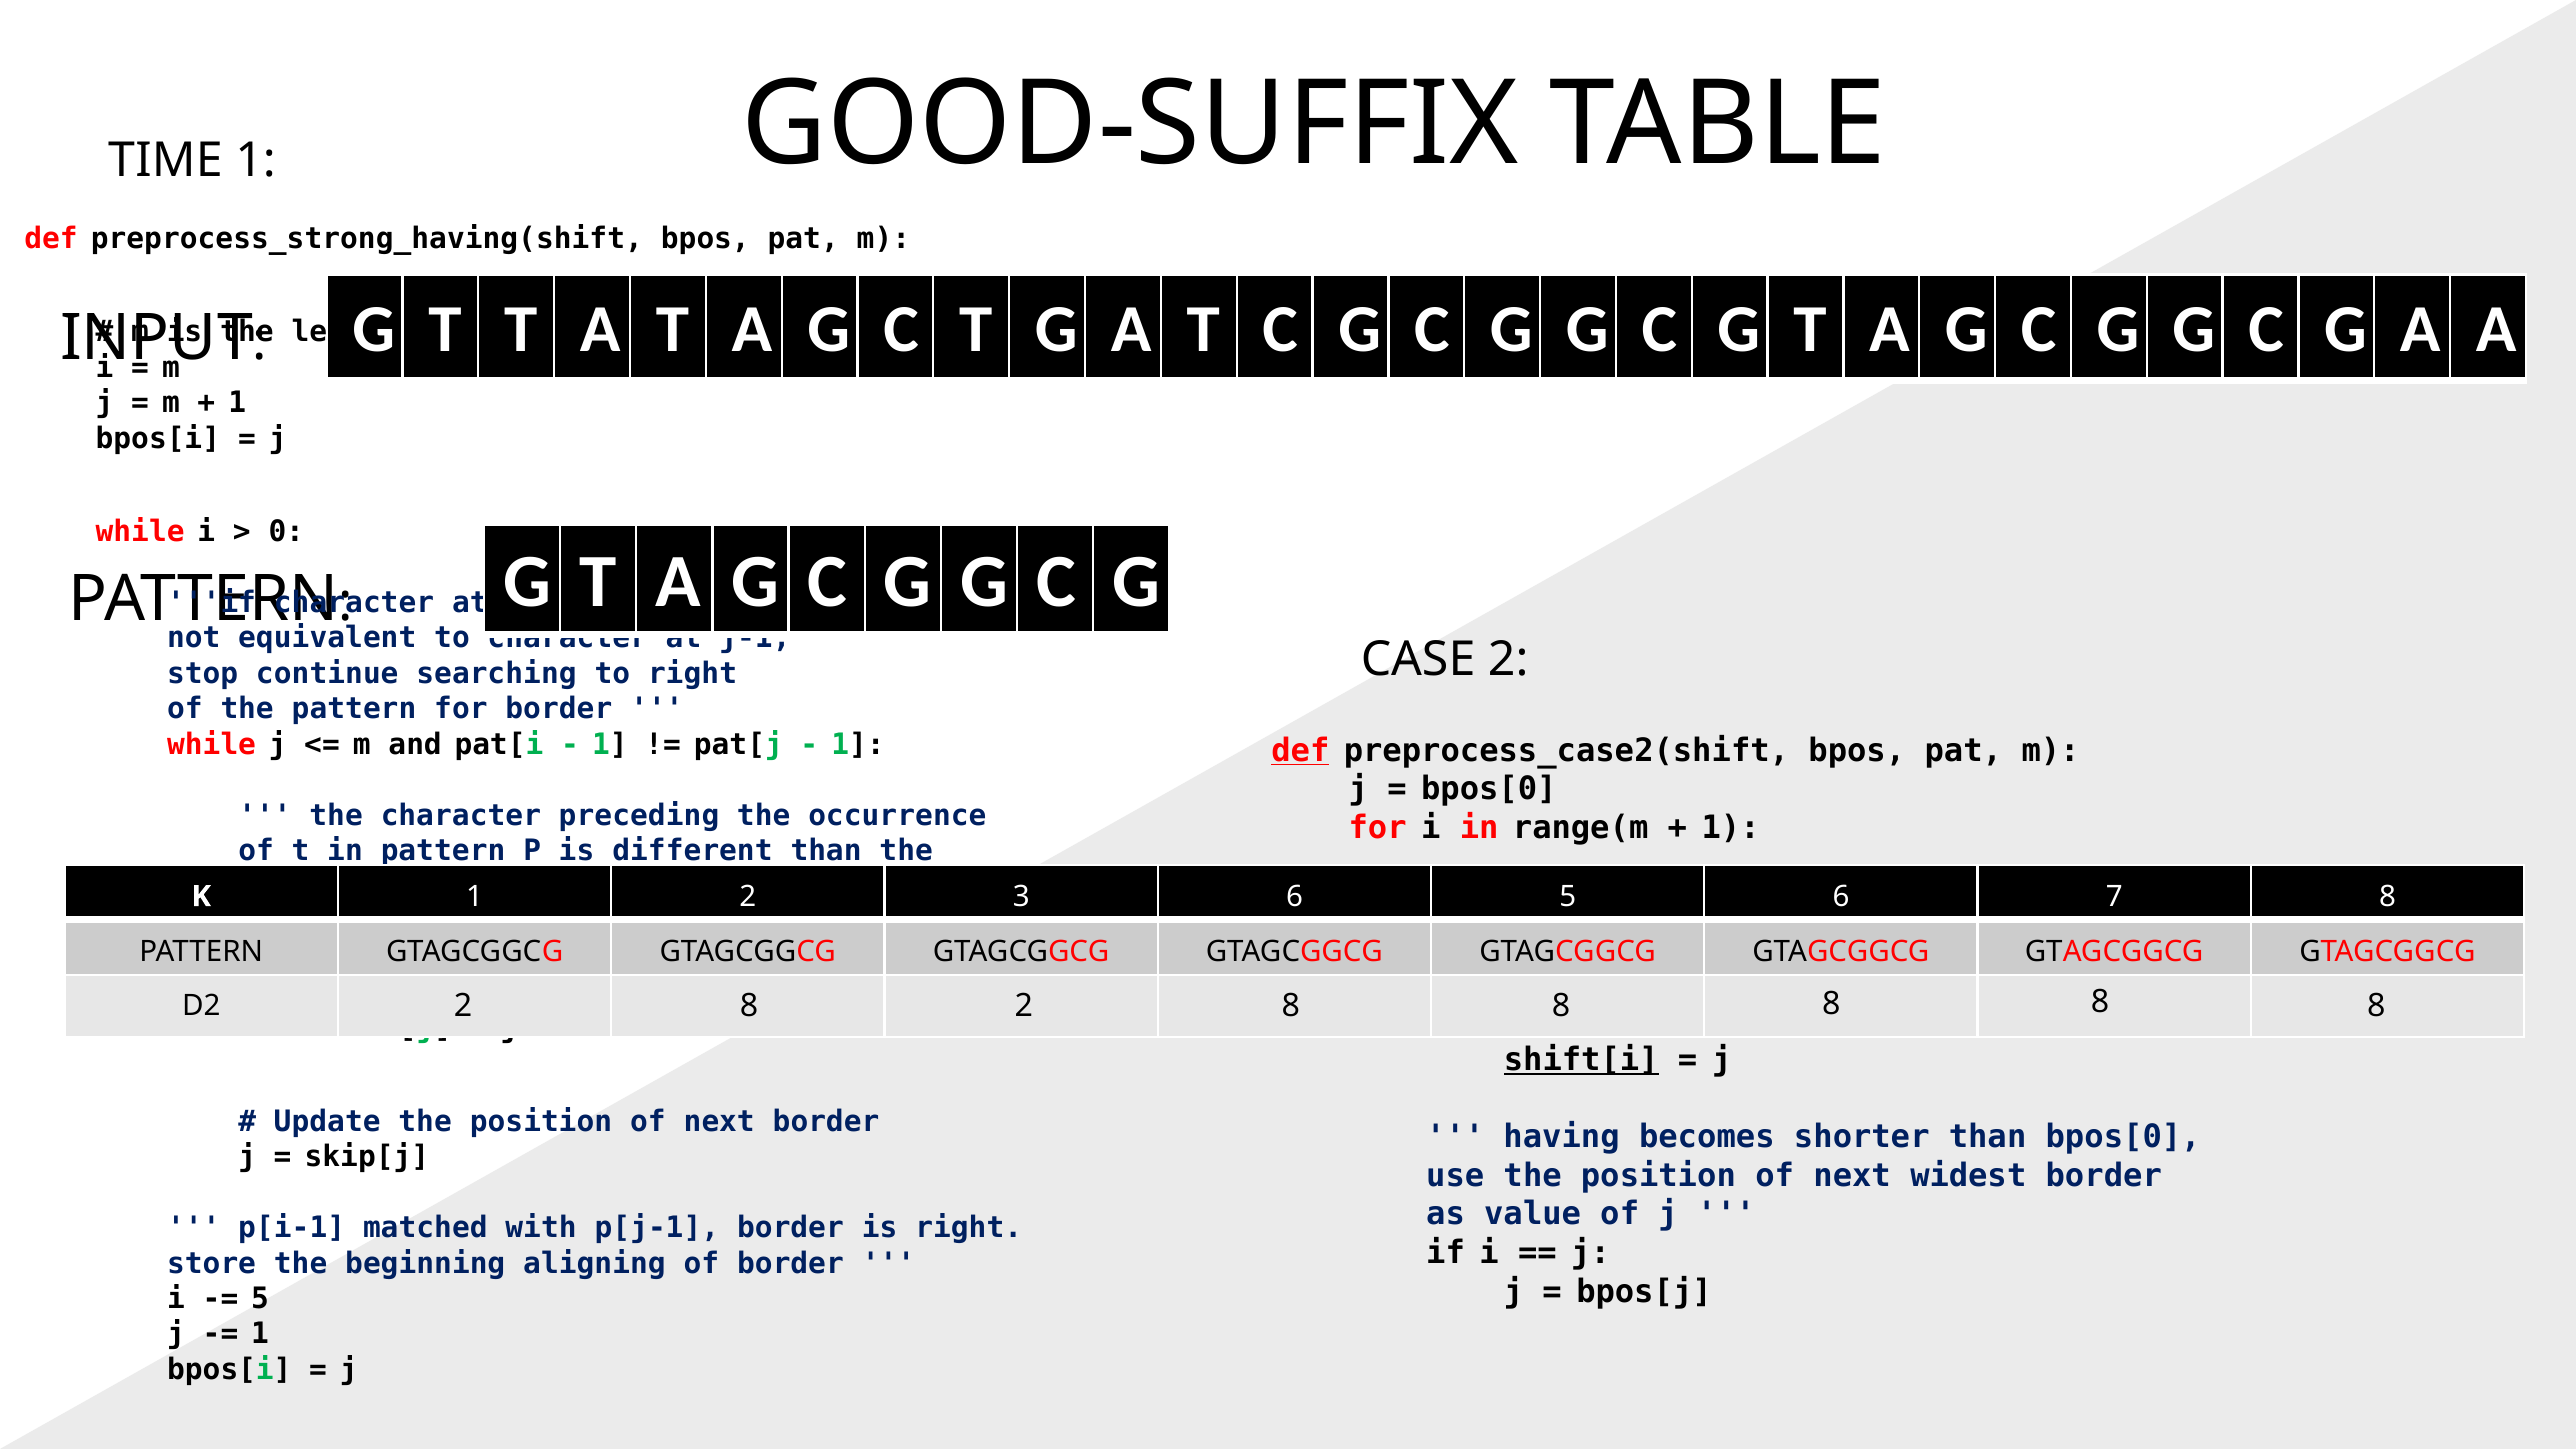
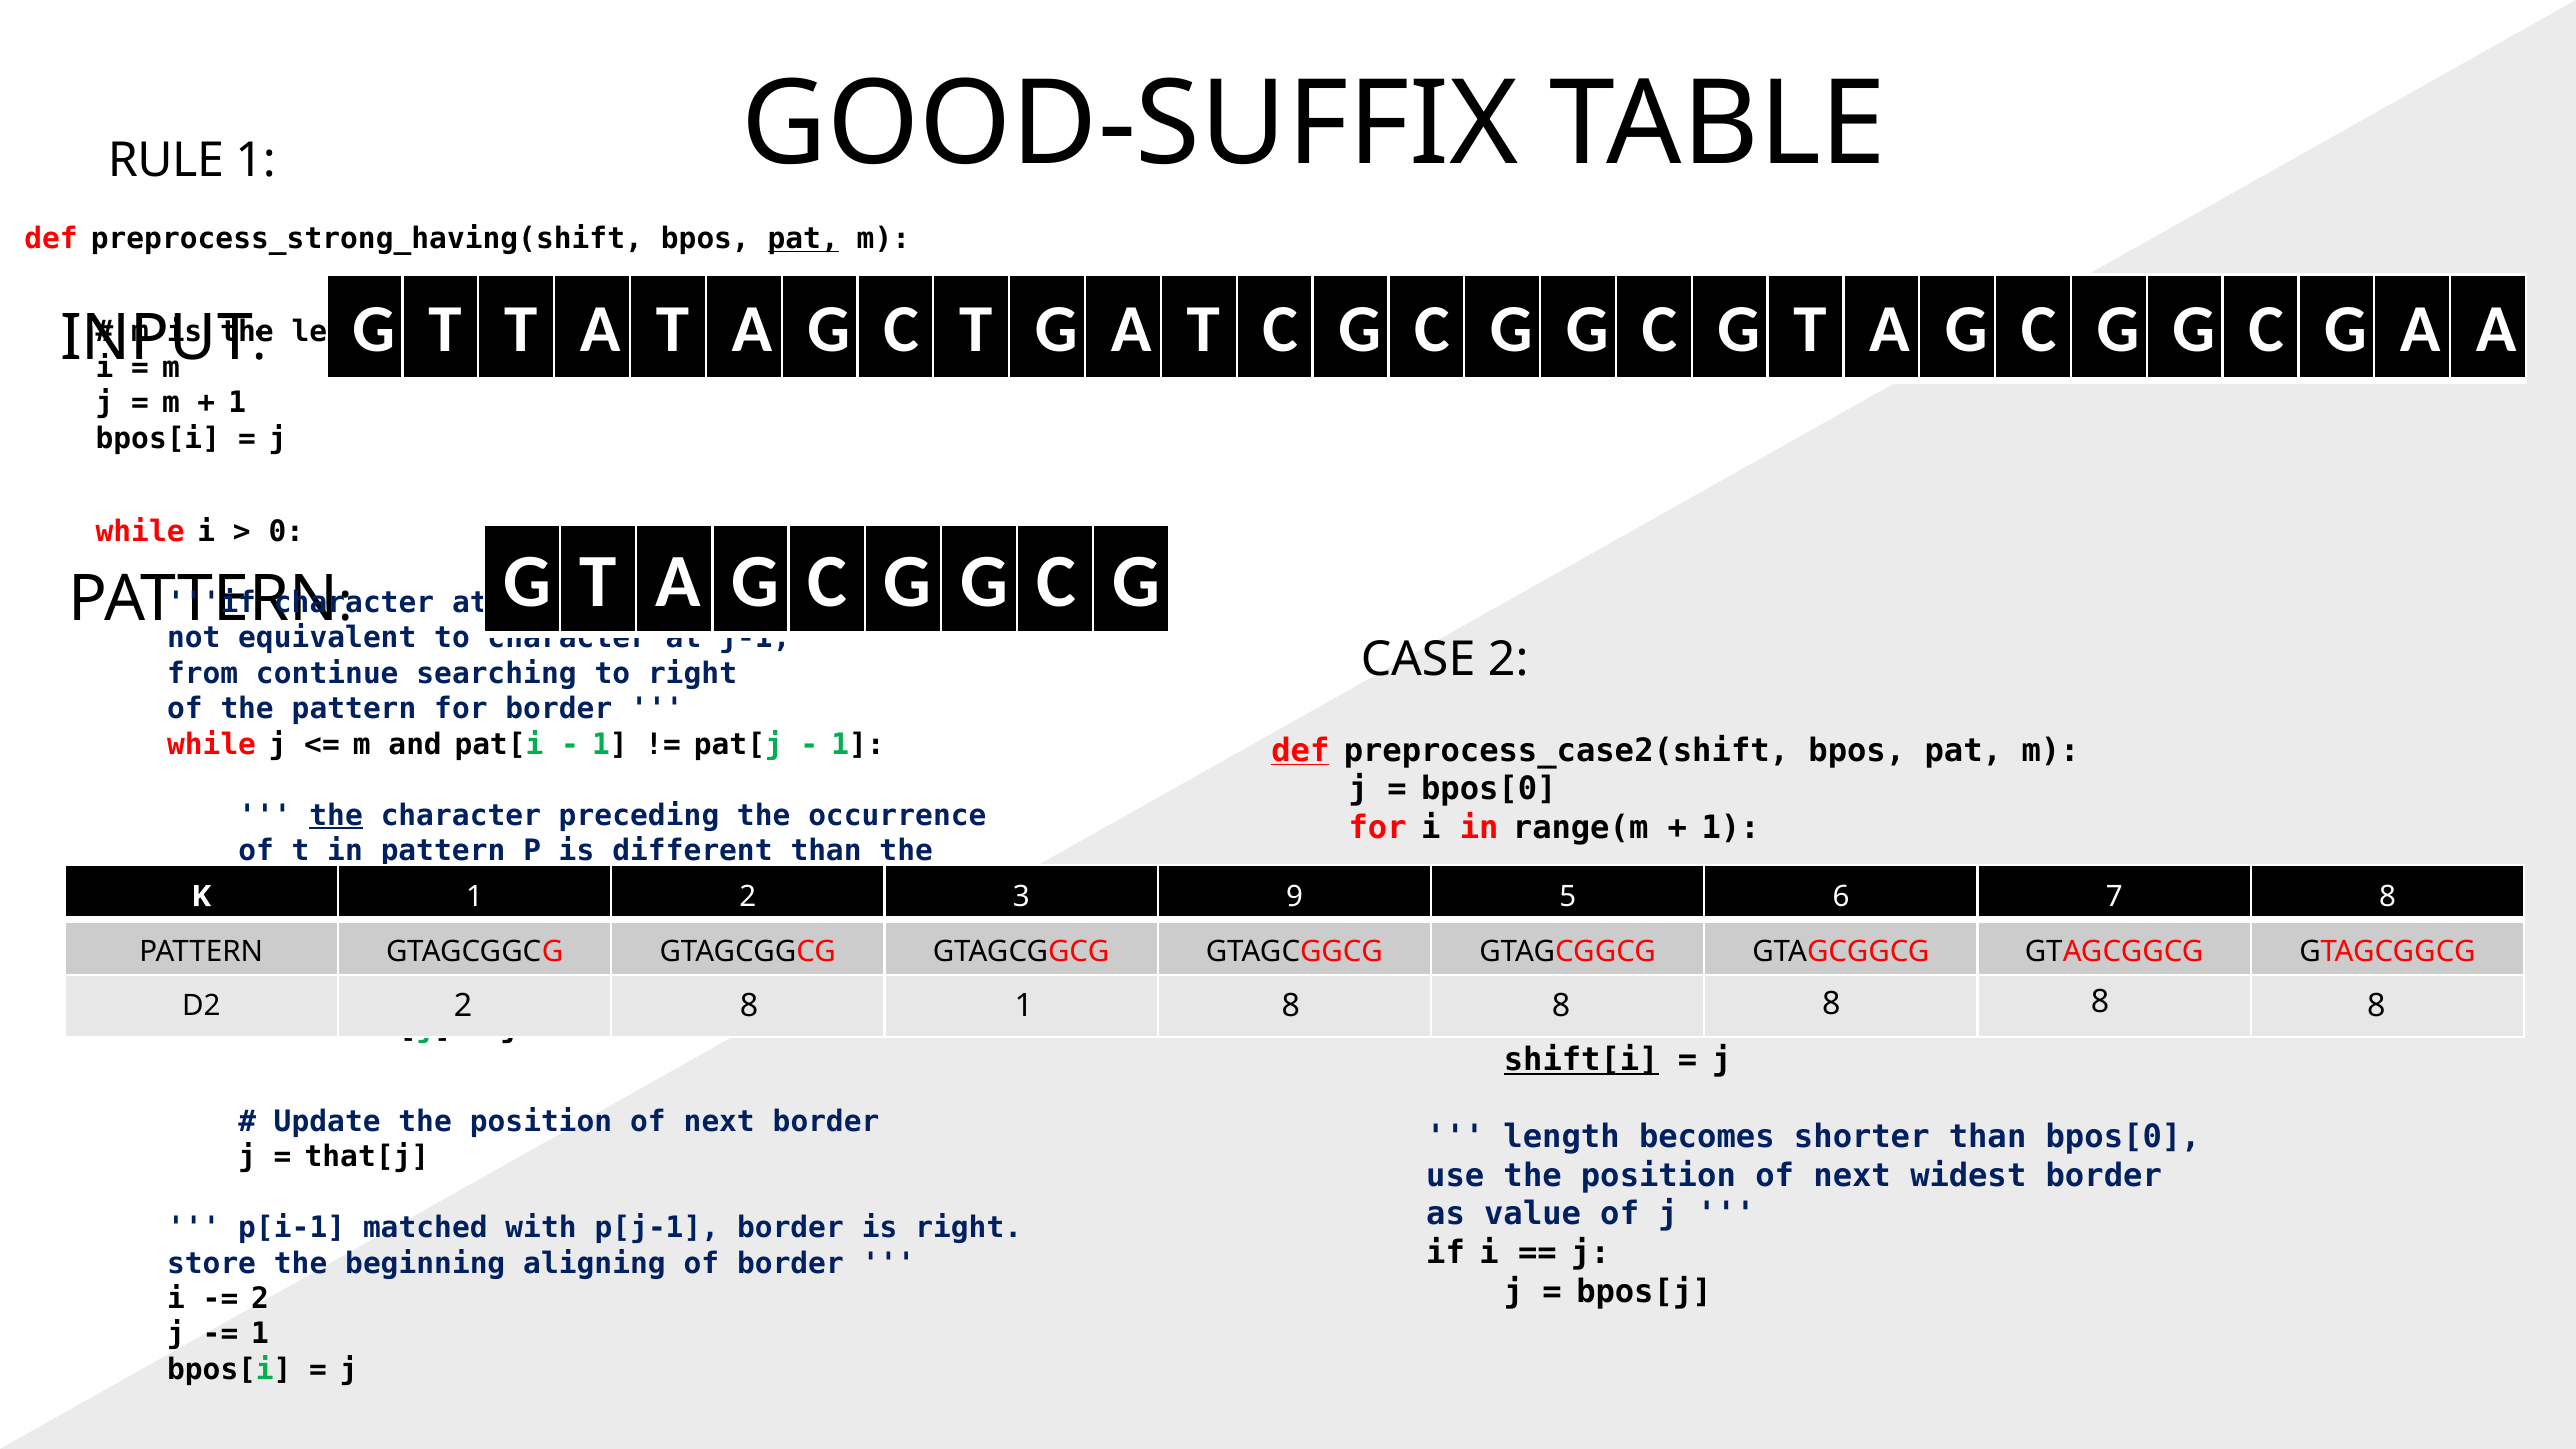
TIME: TIME -> RULE (166, 160)
pat underline: none -> present (803, 239)
stop: stop -> from (203, 674)
the underline: none -> present (336, 815)
3 6: 6 -> 9 (1295, 896)
8 2: 2 -> 1 (1024, 1005)
having: having -> length (1562, 1137)
skip[j: skip[j -> that[j (367, 1157)
5: 5 -> 2 (260, 1299)
